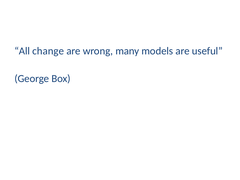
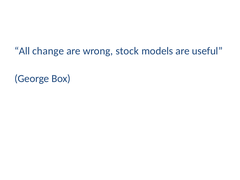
many: many -> stock (127, 51)
